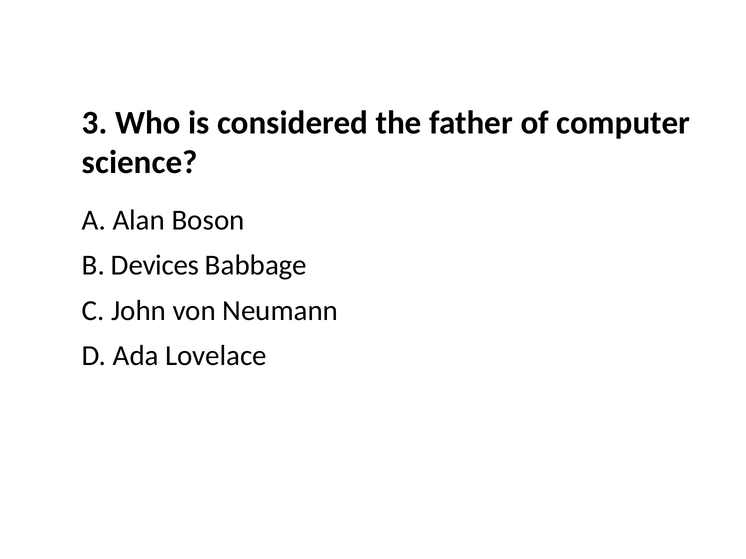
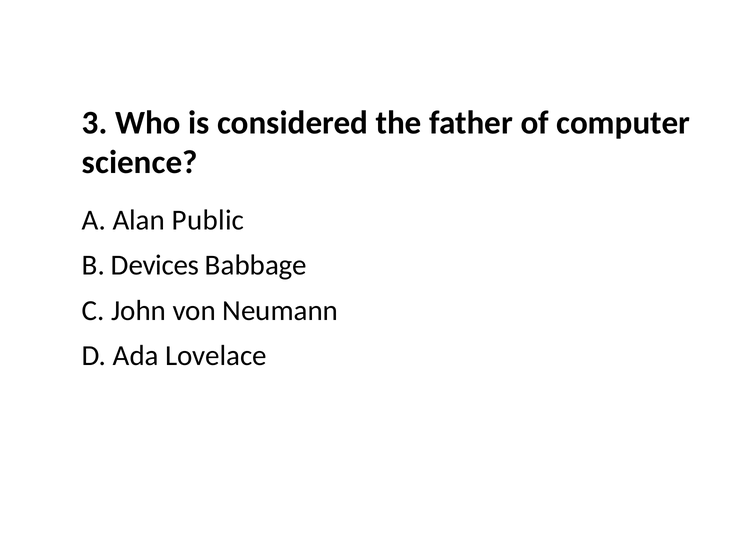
Boson: Boson -> Public (208, 220)
